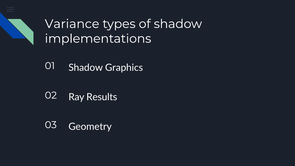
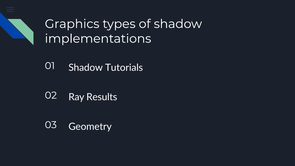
Variance: Variance -> Graphics (72, 24)
Graphics: Graphics -> Tutorials (124, 68)
